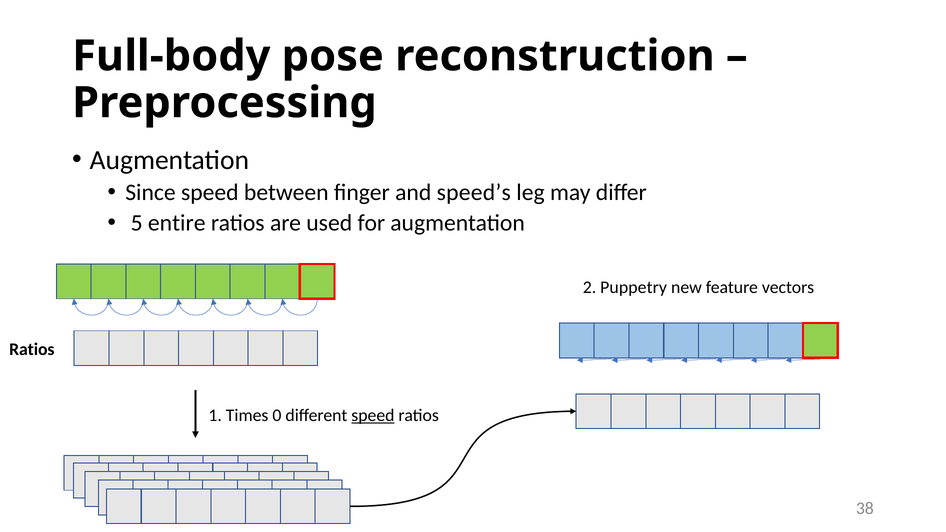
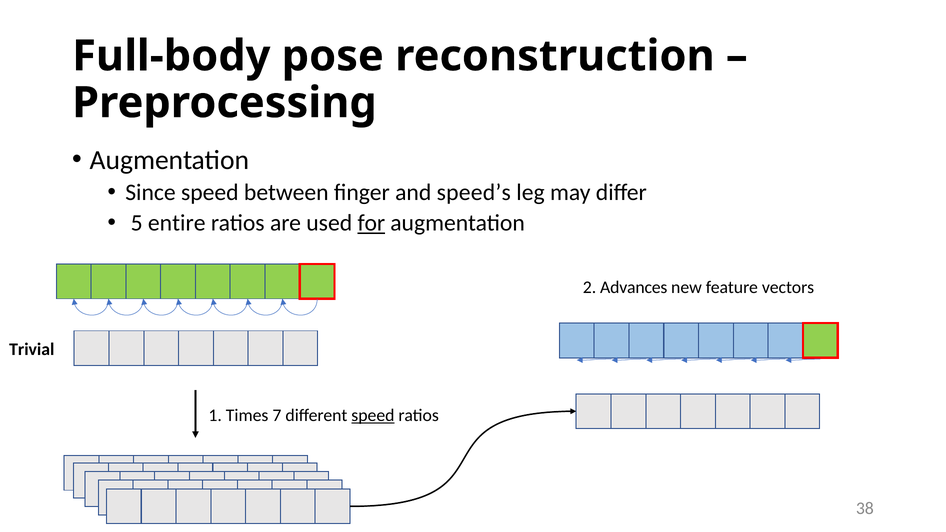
for underline: none -> present (371, 223)
Puppetry: Puppetry -> Advances (634, 288)
Ratios: Ratios -> Trivial (32, 349)
0: 0 -> 7 (277, 415)
